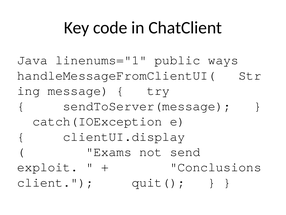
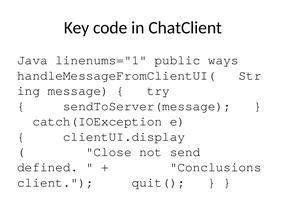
Exams: Exams -> Close (109, 152)
exploit: exploit -> defined (48, 167)
